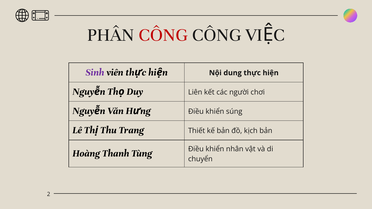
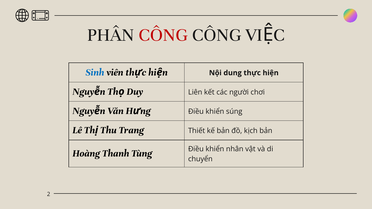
Sinh colour: purple -> blue (95, 72)
